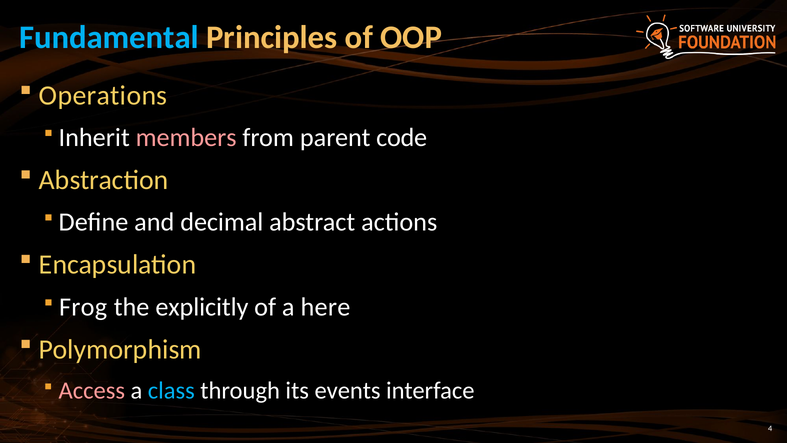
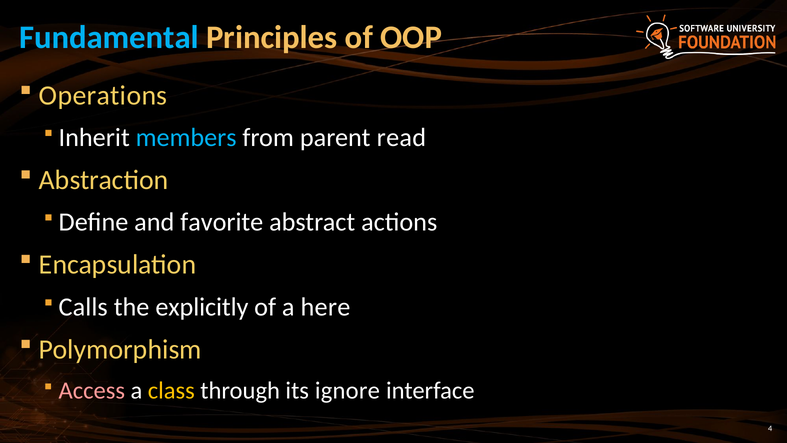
members colour: pink -> light blue (186, 138)
code: code -> read (401, 138)
decimal: decimal -> favorite (222, 222)
Frog: Frog -> Calls (83, 307)
class colour: light blue -> yellow (171, 390)
events: events -> ignore (347, 390)
